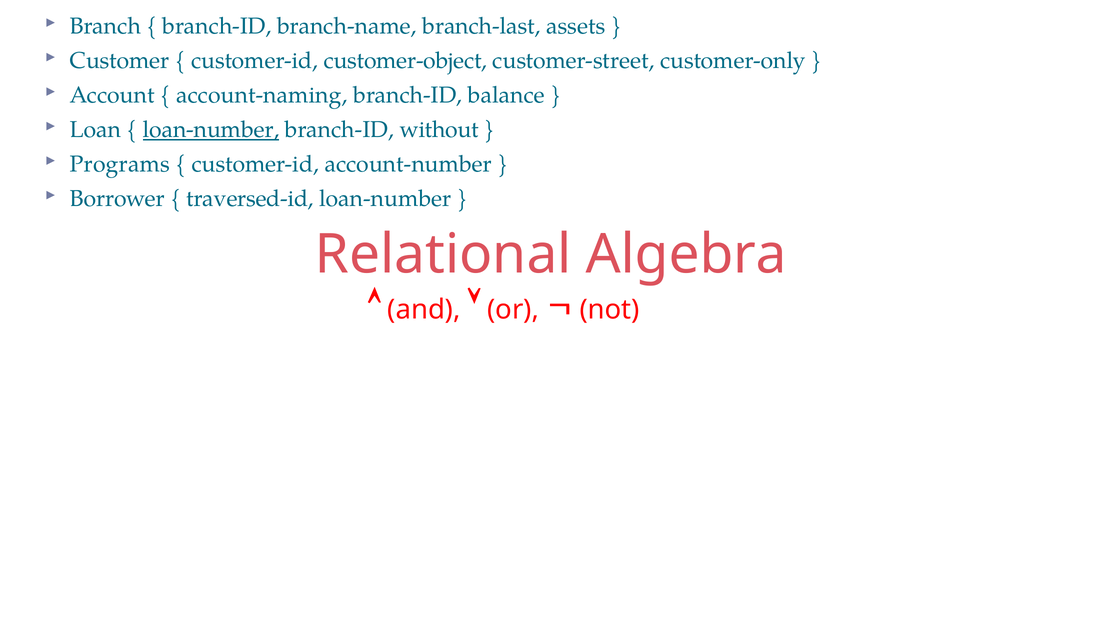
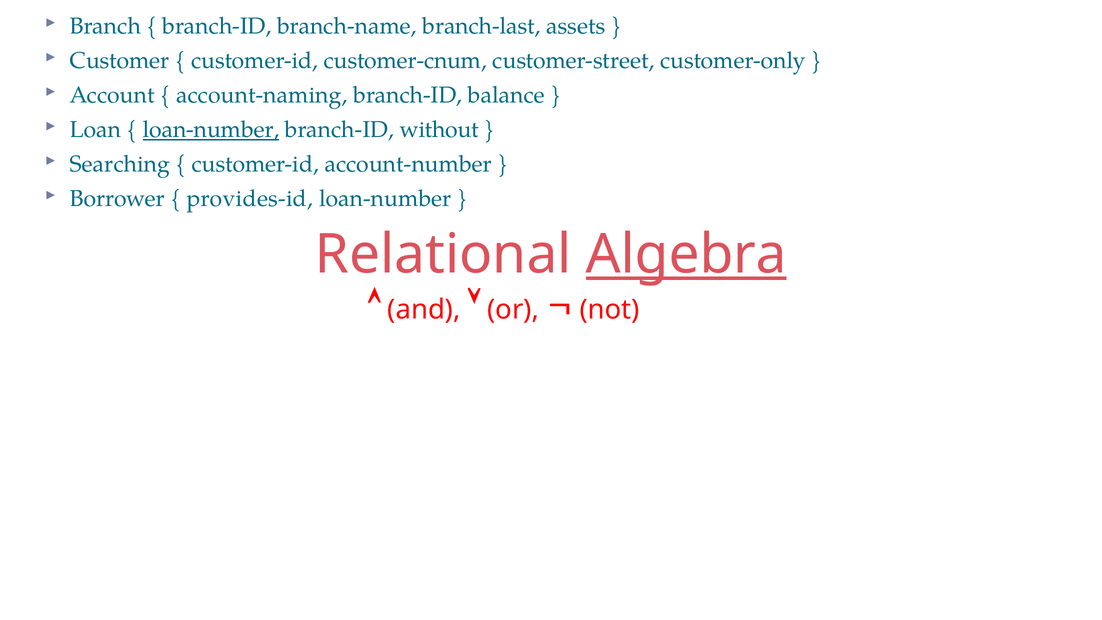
customer-object: customer-object -> customer-cnum (405, 61)
Programs: Programs -> Searching (120, 164)
traversed-id: traversed-id -> provides-id (250, 199)
Algebra underline: none -> present (686, 254)
